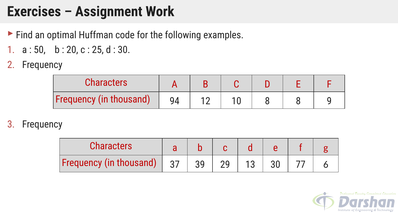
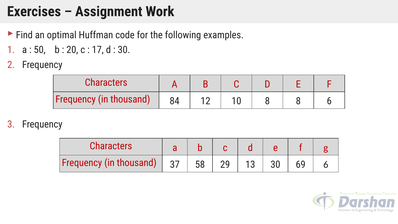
25: 25 -> 17 (98, 50)
94: 94 -> 84 (175, 101)
8 9: 9 -> 6 (329, 101)
39: 39 -> 58 (200, 165)
77: 77 -> 69 (301, 165)
